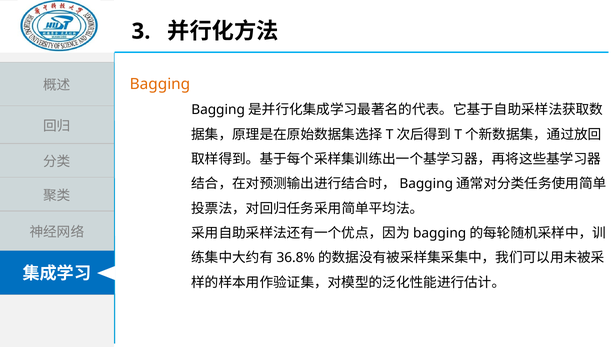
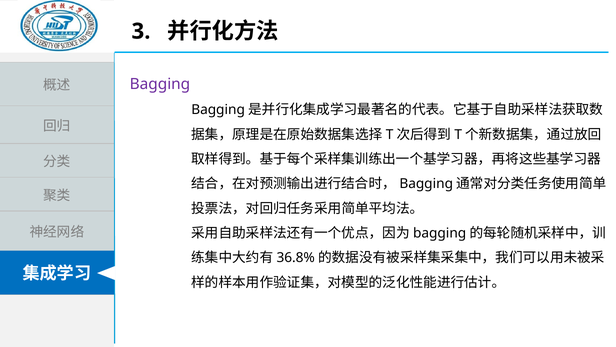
Bagging colour: orange -> purple (160, 84)
